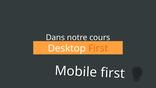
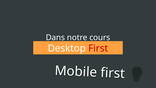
First colour: orange -> red (98, 48)
